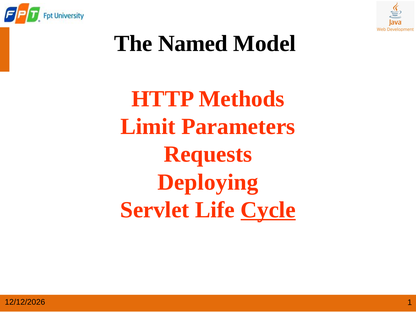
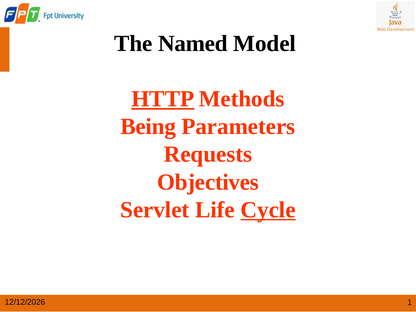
HTTP underline: none -> present (163, 99)
Limit: Limit -> Being (148, 127)
Deploying: Deploying -> Objectives (208, 182)
